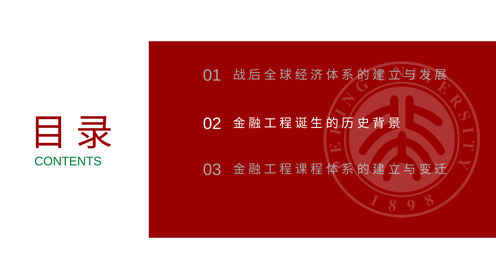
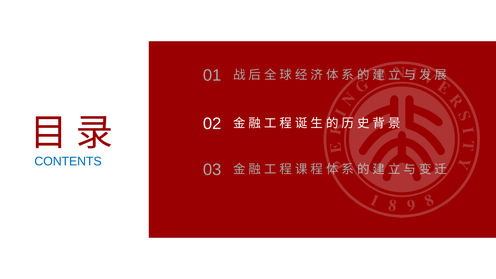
CONTENTS colour: green -> blue (68, 161)
